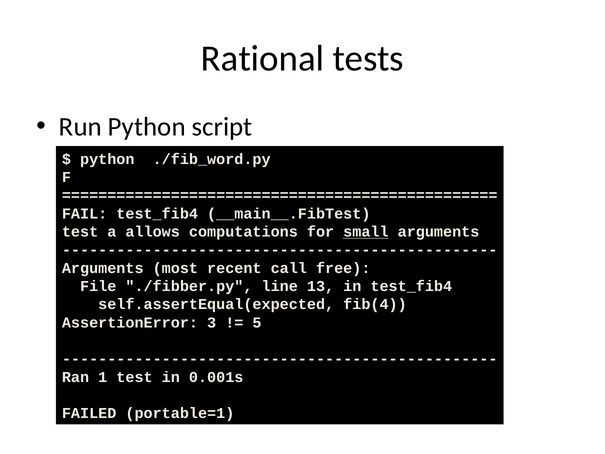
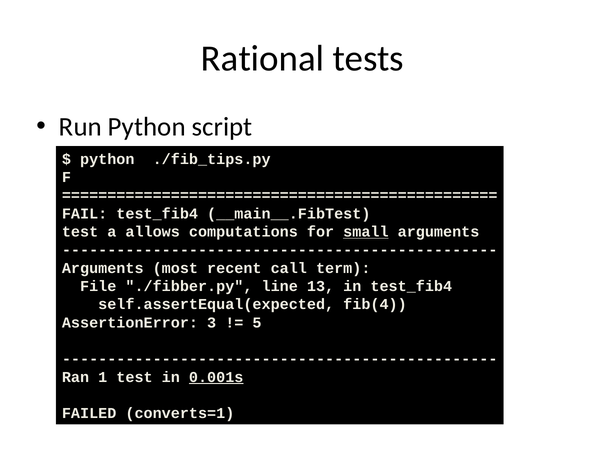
./fib_word.py: ./fib_word.py -> ./fib_tips.py (212, 159)
free: free -> term (343, 268)
0.001s underline: none -> present (216, 377)
portable=1: portable=1 -> converts=1 (180, 413)
